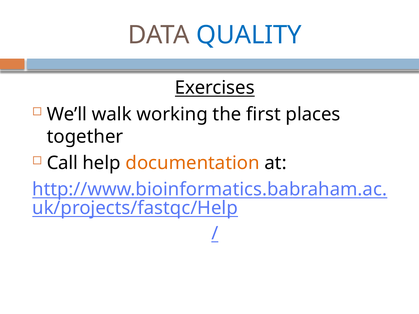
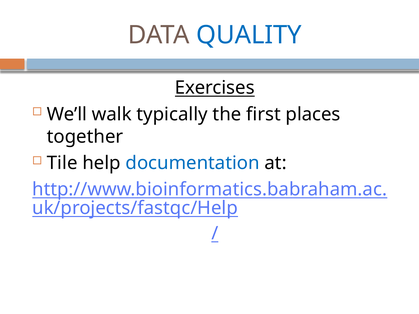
working: working -> typically (172, 114)
Call: Call -> Tile (62, 163)
documentation colour: orange -> blue (193, 163)
